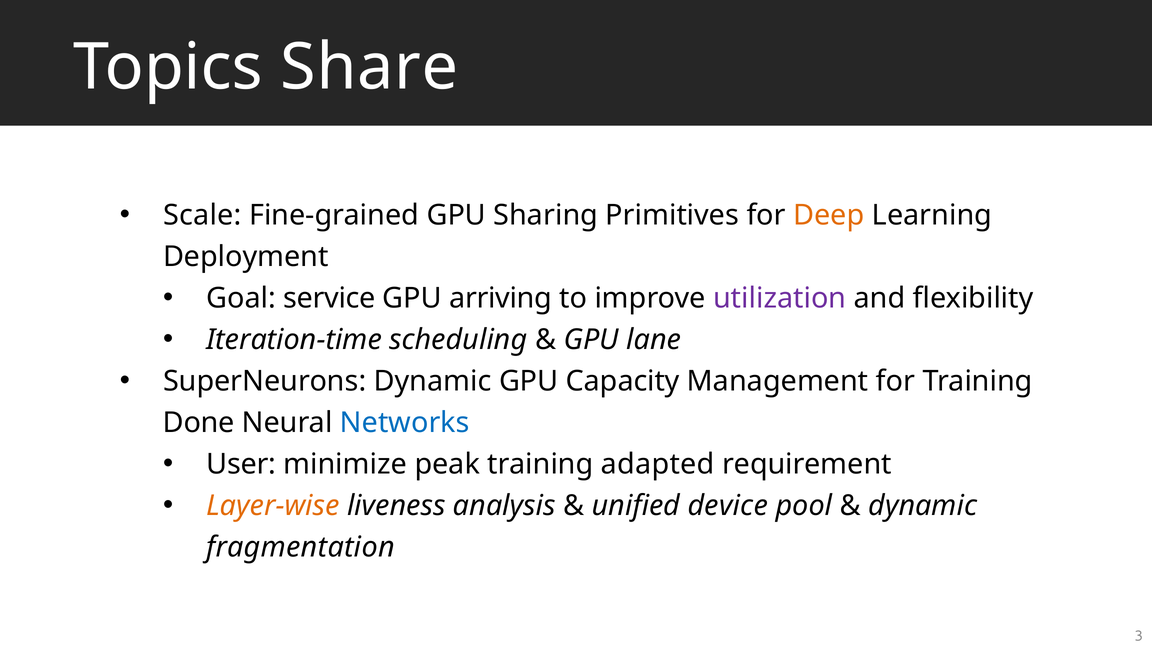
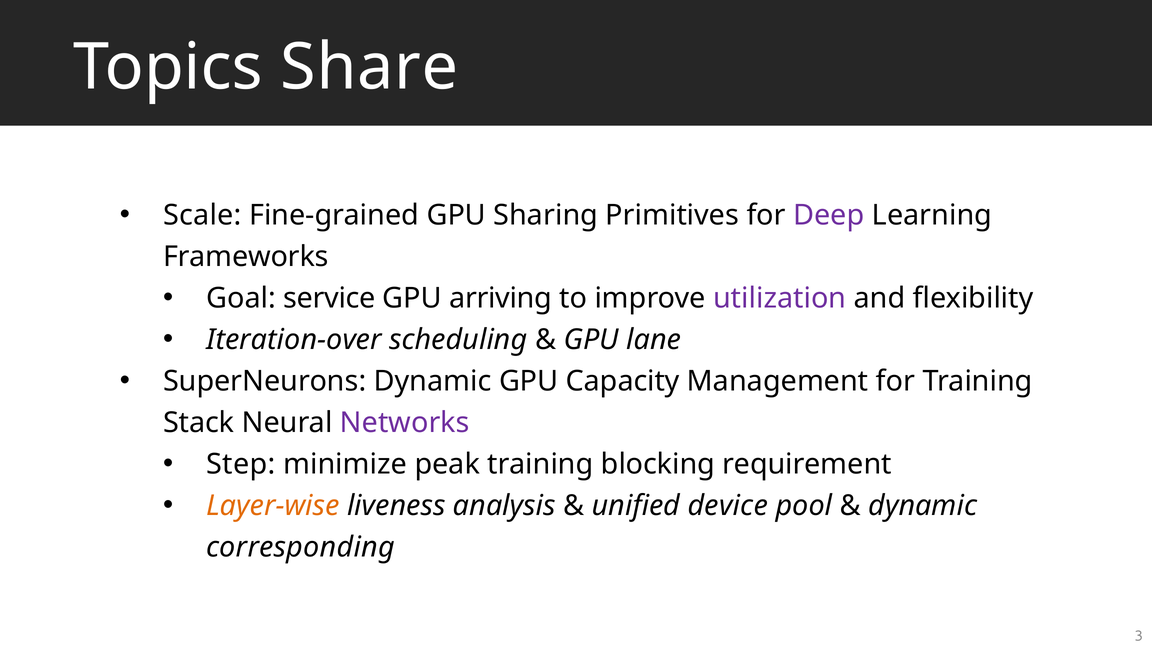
Deep colour: orange -> purple (829, 215)
Deployment: Deployment -> Frameworks (246, 257)
Iteration-time: Iteration-time -> Iteration-over (294, 340)
Done: Done -> Stack (199, 423)
Networks colour: blue -> purple (405, 423)
User: User -> Step (241, 464)
adapted: adapted -> blocking (658, 464)
fragmentation: fragmentation -> corresponding (300, 547)
